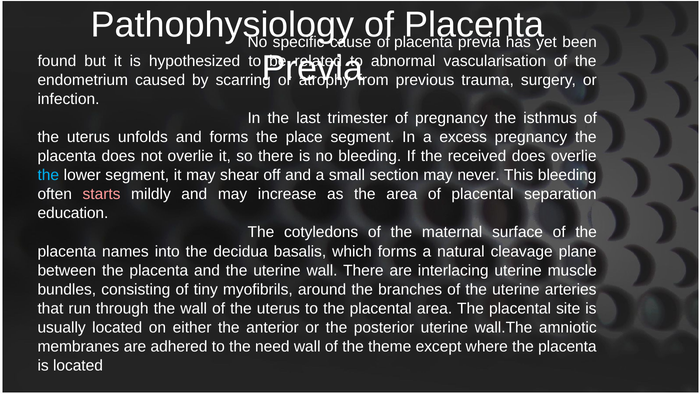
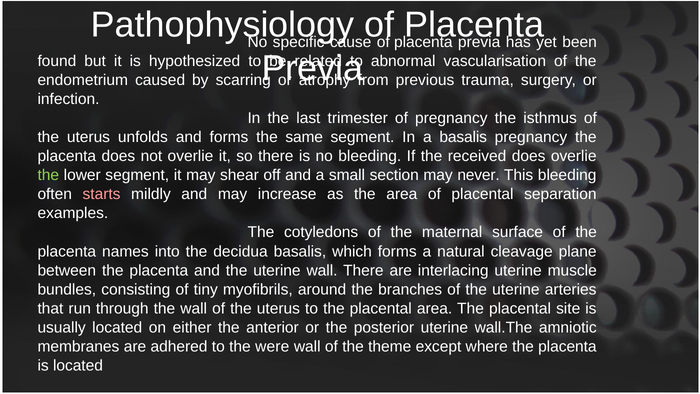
place: place -> same (304, 137)
a excess: excess -> basalis (463, 137)
the colour: light blue -> light green (48, 175)
education: education -> examples (73, 213)
need: need -> were (272, 346)
